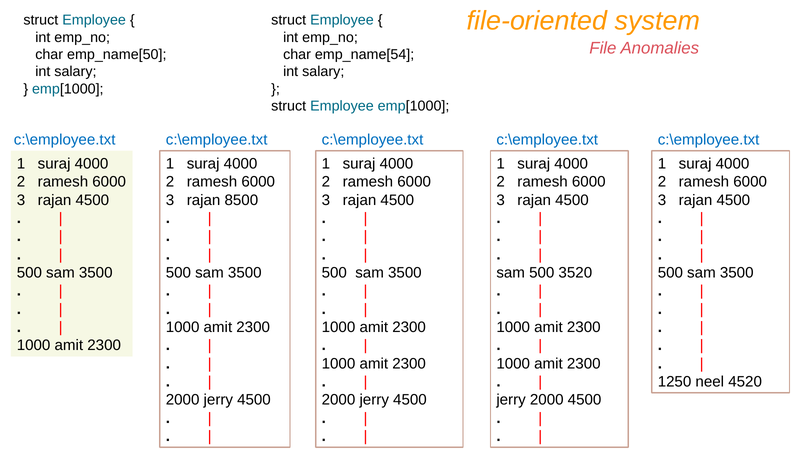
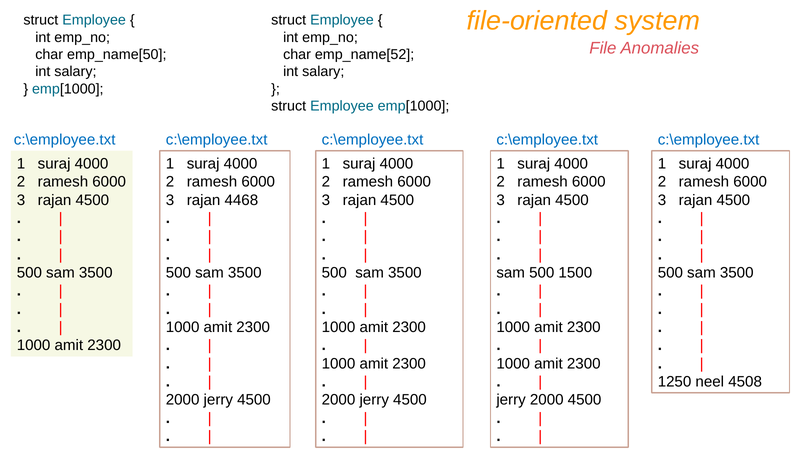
emp_name[54: emp_name[54 -> emp_name[52 (365, 55)
8500: 8500 -> 4468 (241, 200)
3520: 3520 -> 1500 (575, 273)
4520: 4520 -> 4508 (745, 382)
